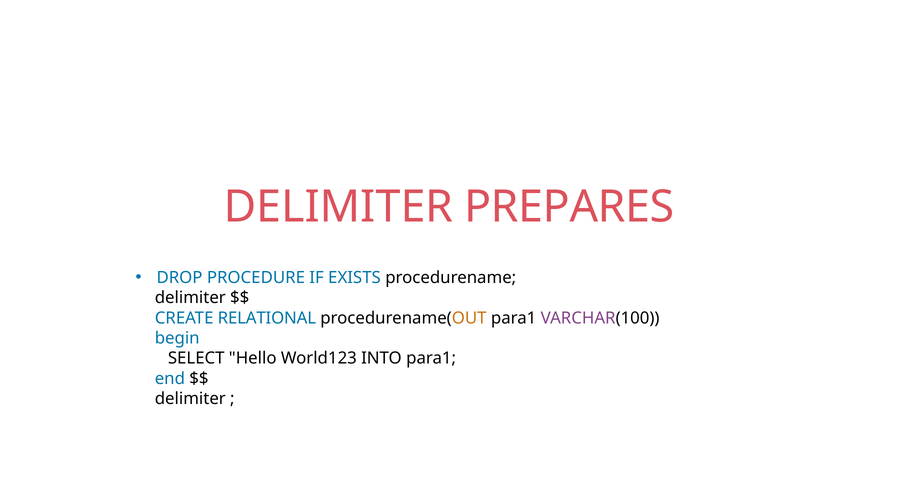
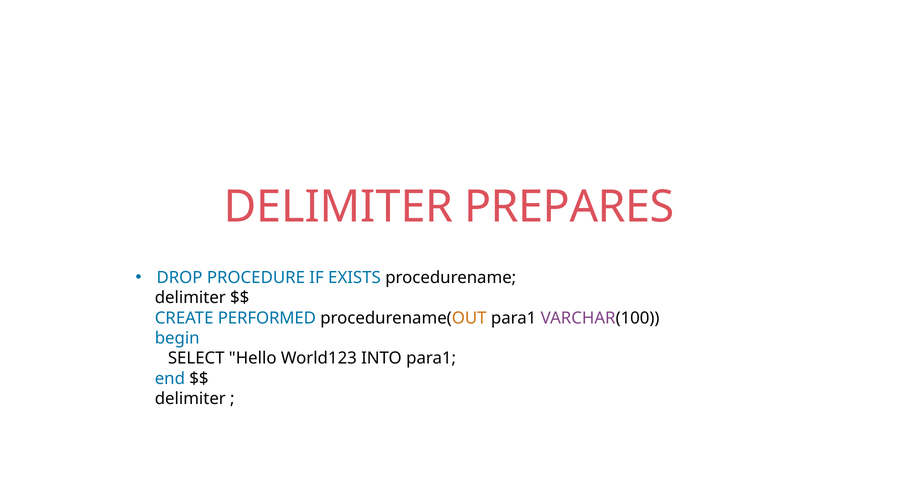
RELATIONAL: RELATIONAL -> PERFORMED (267, 318)
